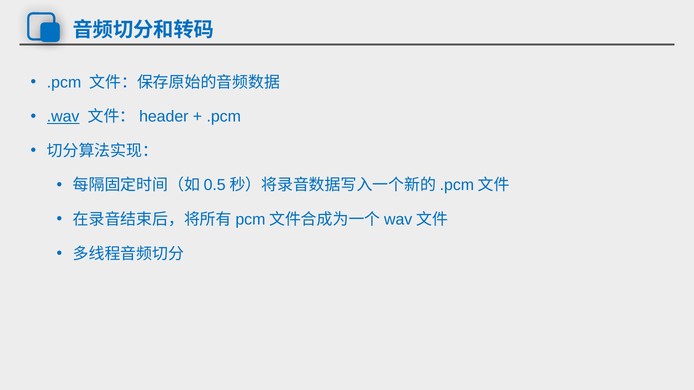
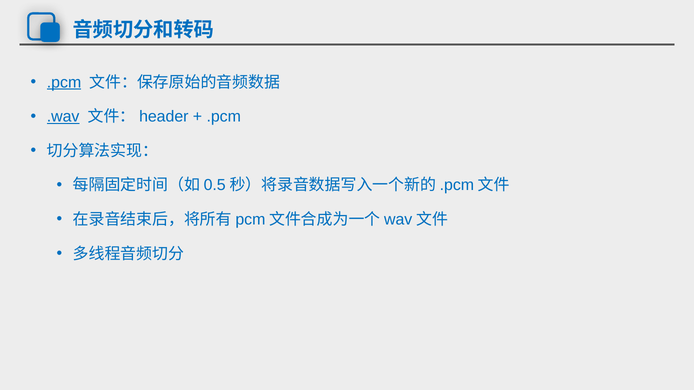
.pcm underline: none -> present (64, 82)
